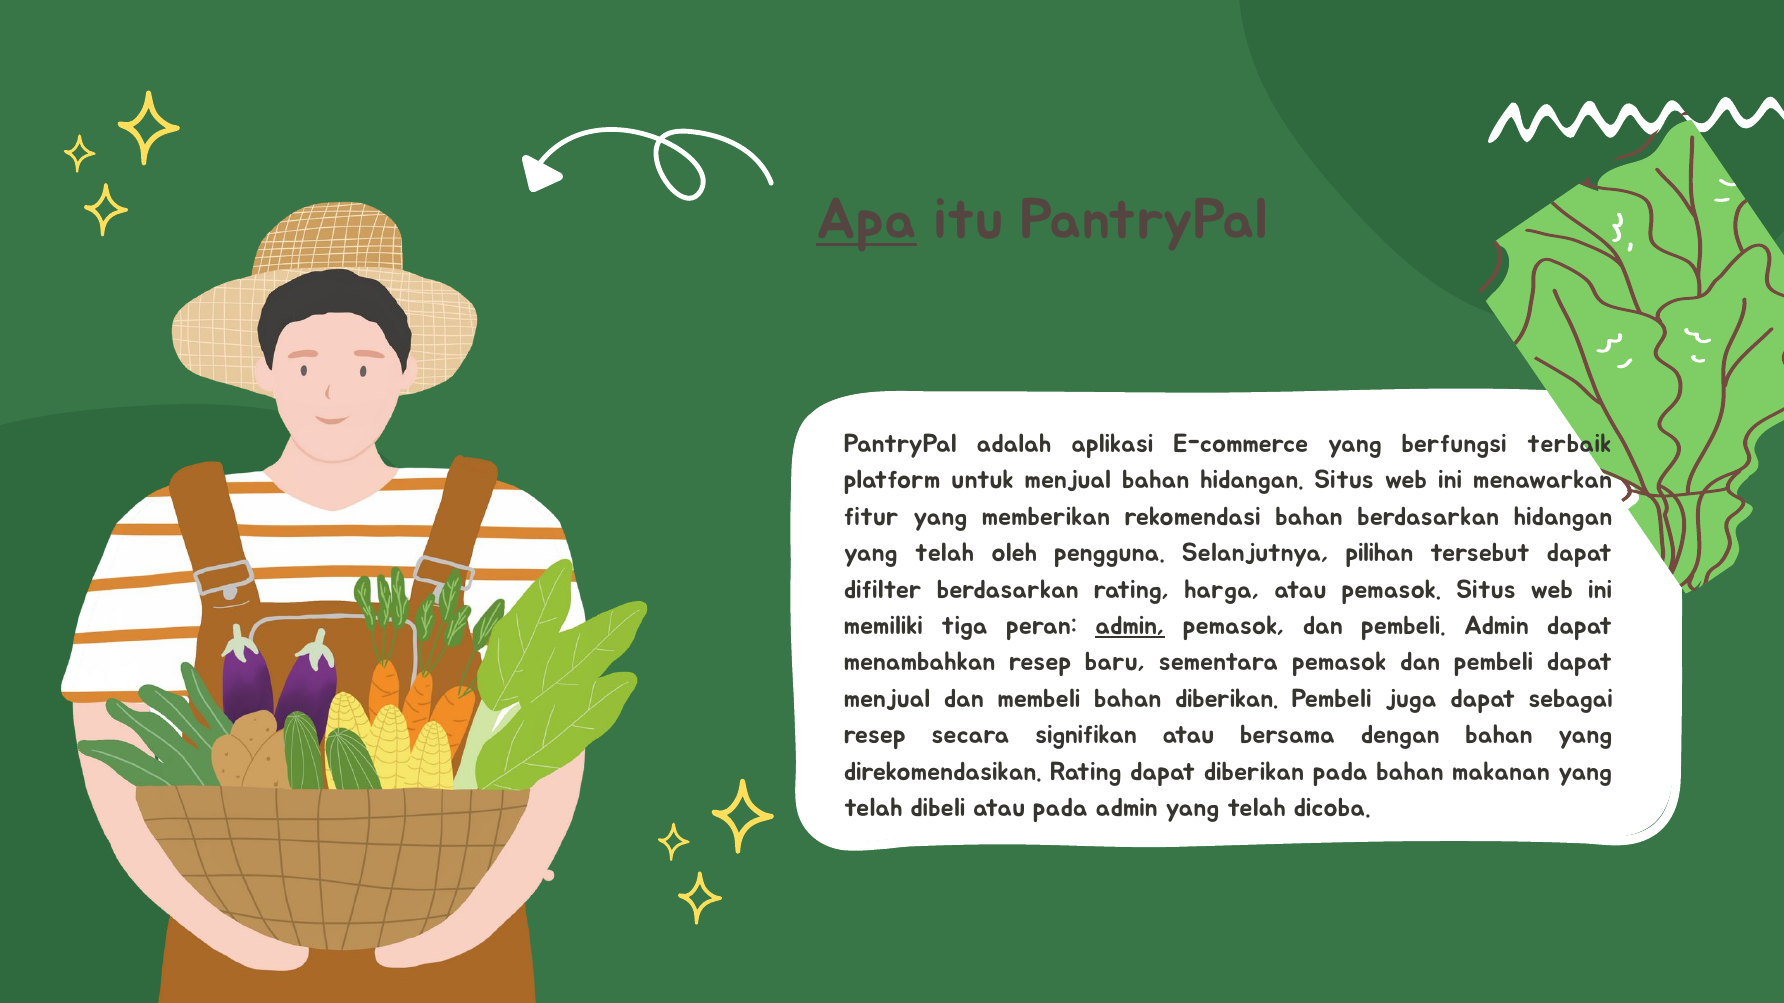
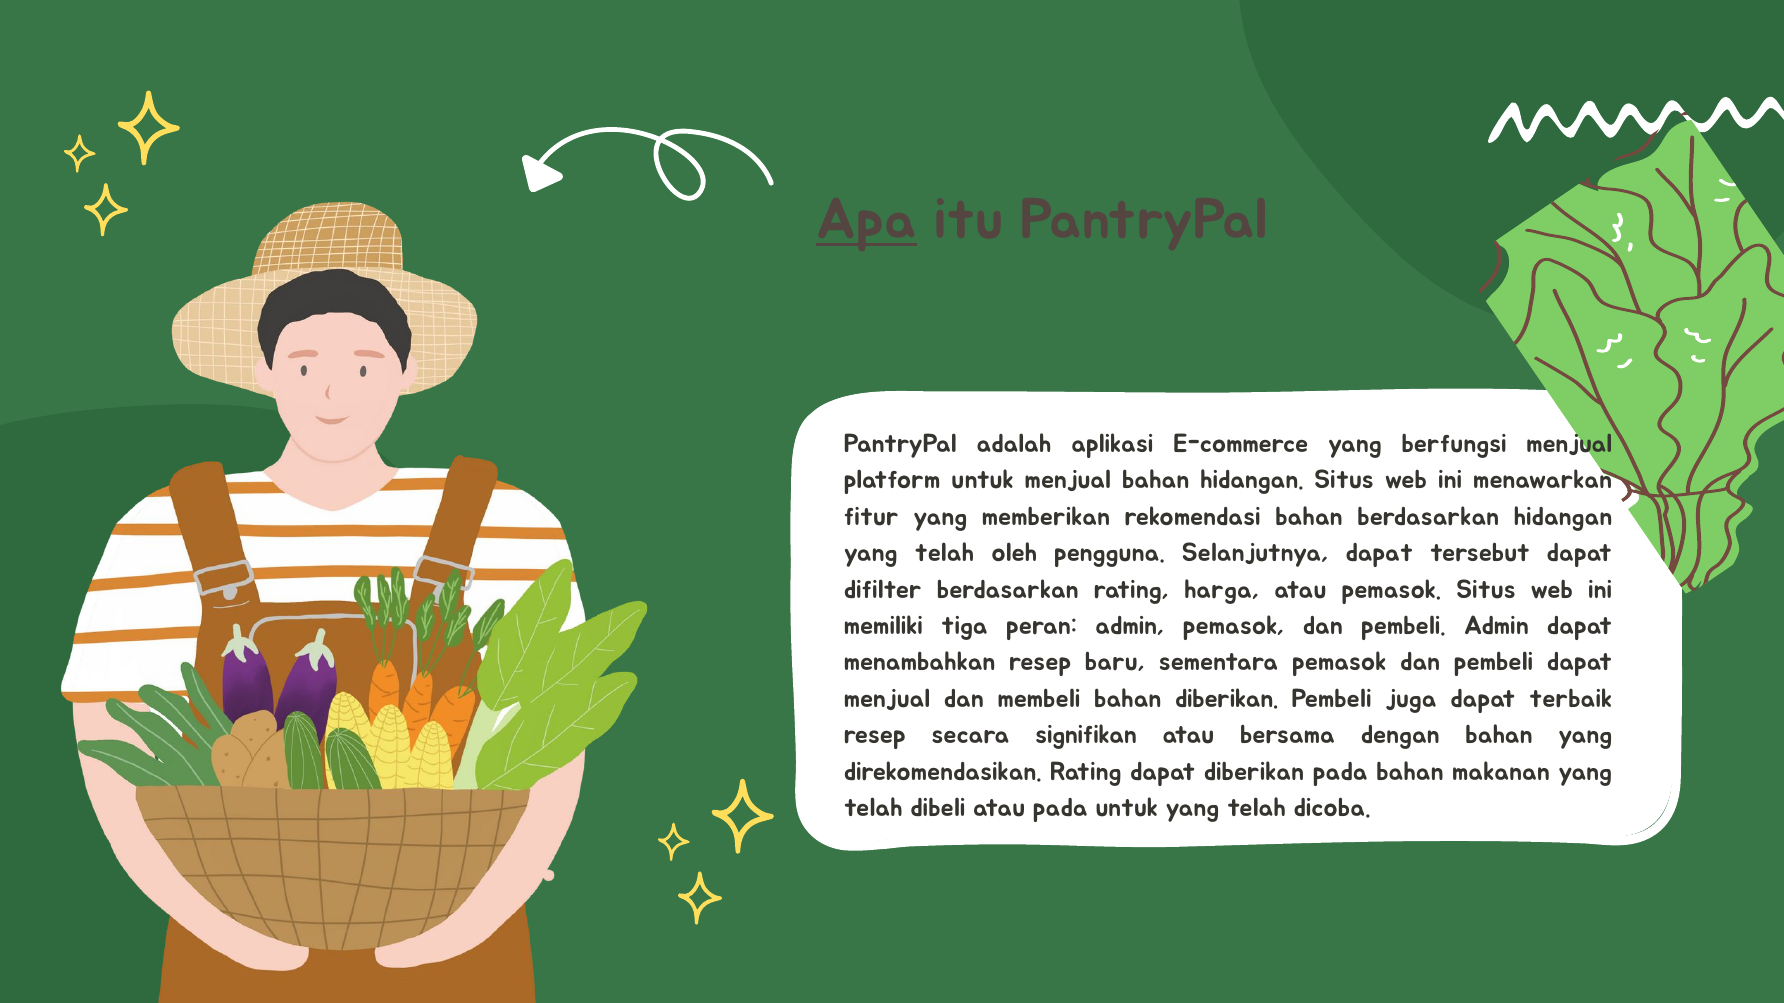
berfungsi terbaik: terbaik -> menjual (1569, 444)
Selanjutnya pilihan: pilihan -> dapat (1379, 553)
admin underline: present -> none (1130, 626)
sebagai: sebagai -> terbaik (1571, 699)
pada admin: admin -> untuk (1127, 808)
